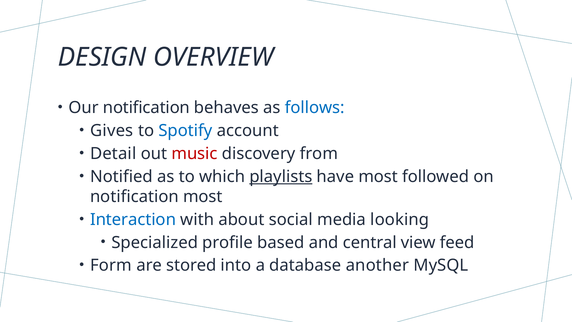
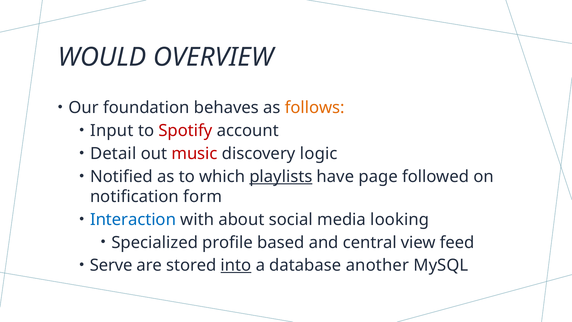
DESIGN: DESIGN -> WOULD (102, 57)
Our notification: notification -> foundation (146, 108)
follows colour: blue -> orange (315, 108)
Gives: Gives -> Input (112, 131)
Spotify colour: blue -> red (185, 131)
from: from -> logic (319, 153)
have most: most -> page (378, 176)
notification most: most -> form (203, 196)
Form: Form -> Serve (111, 265)
into underline: none -> present (236, 265)
